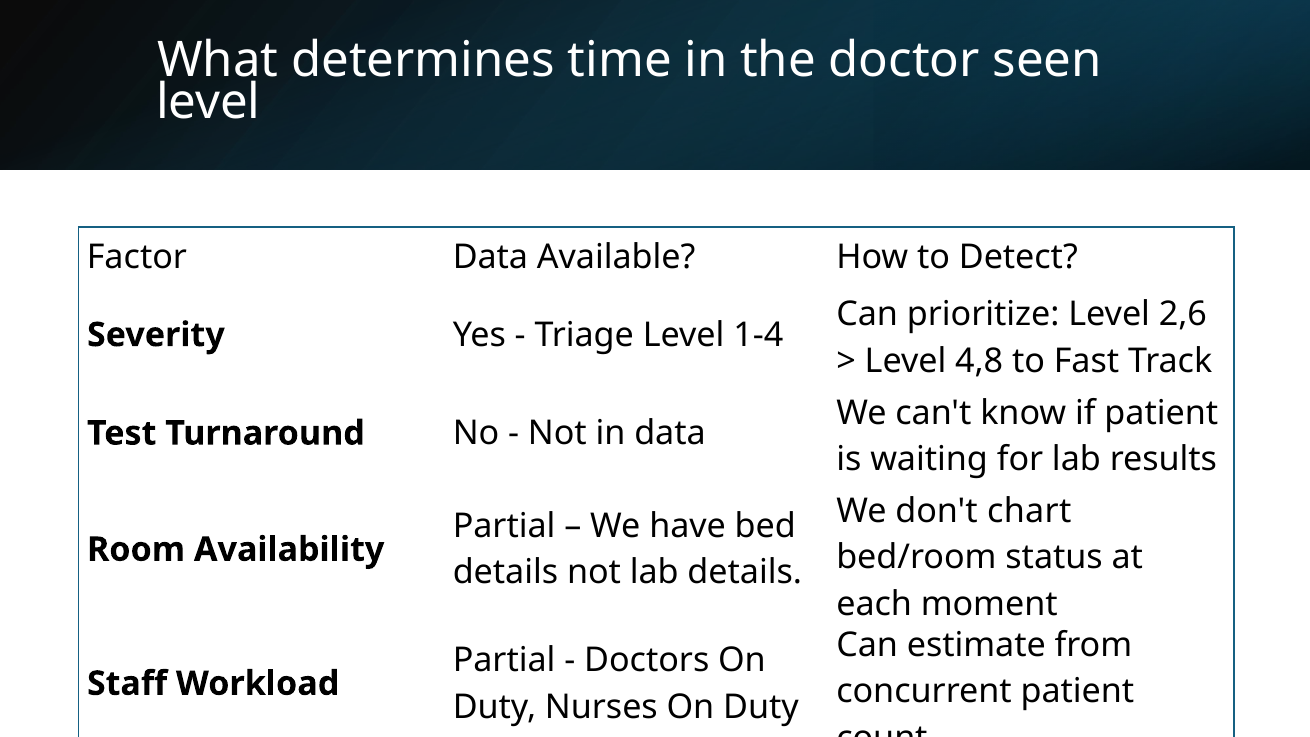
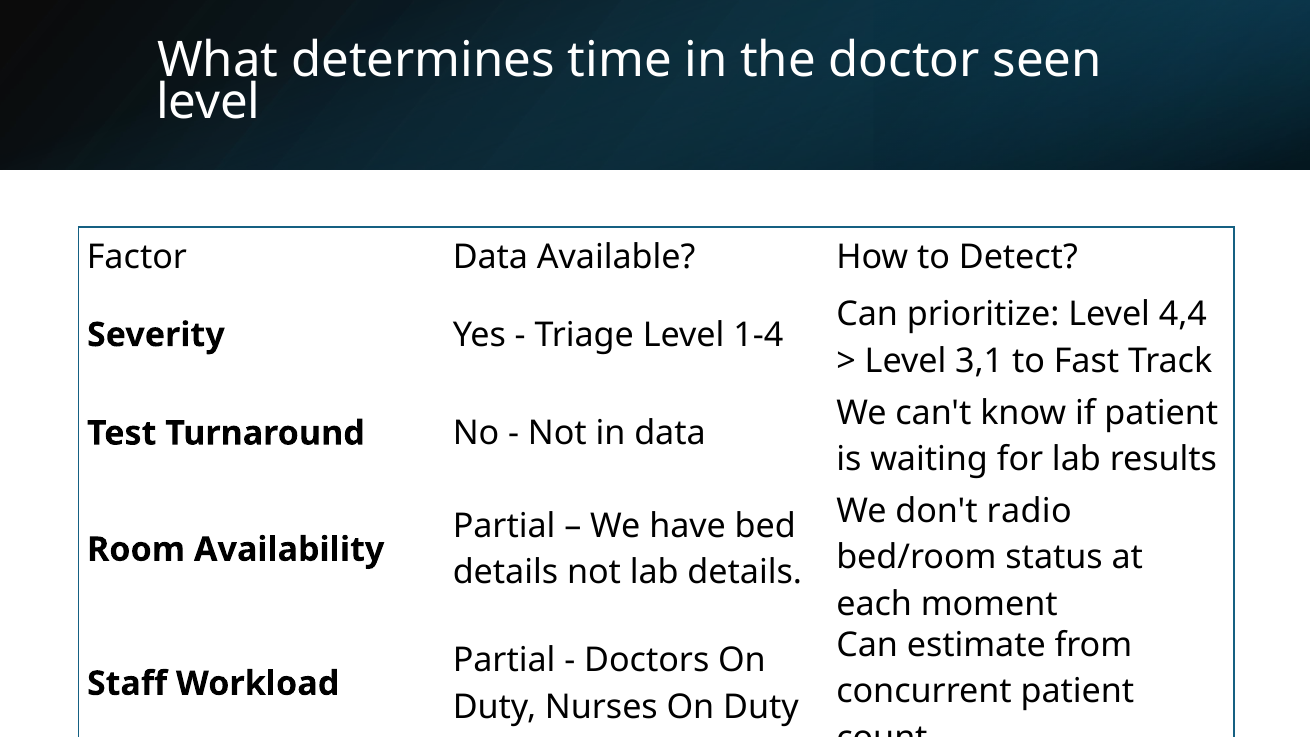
2,6: 2,6 -> 4,4 (1183, 314)
4,8: 4,8 -> 3,1 (979, 361)
chart: chart -> radio (1029, 511)
